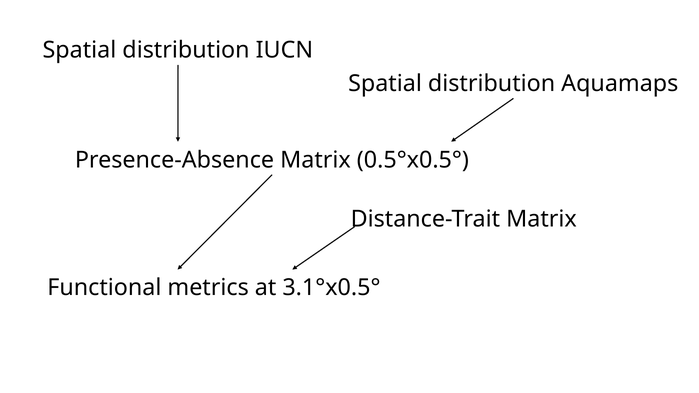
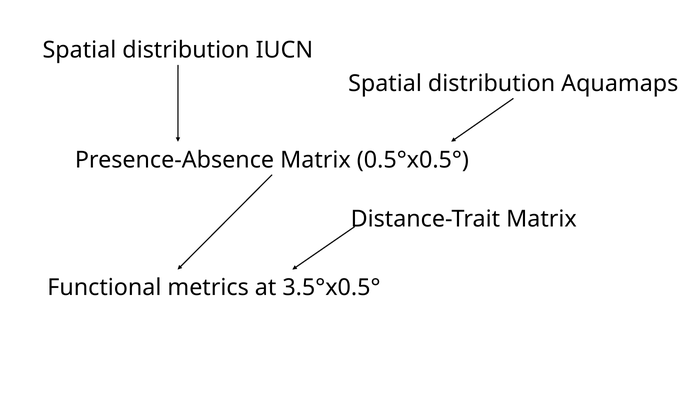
3.1°x0.5°: 3.1°x0.5° -> 3.5°x0.5° (331, 288)
